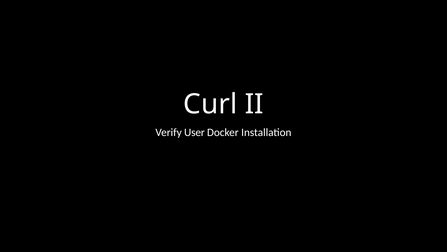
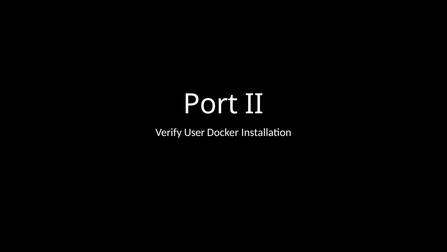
Curl: Curl -> Port (211, 104)
